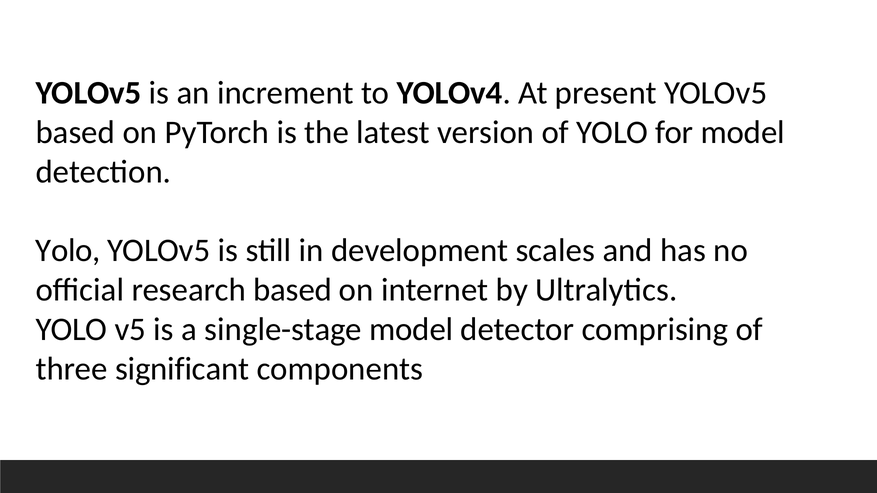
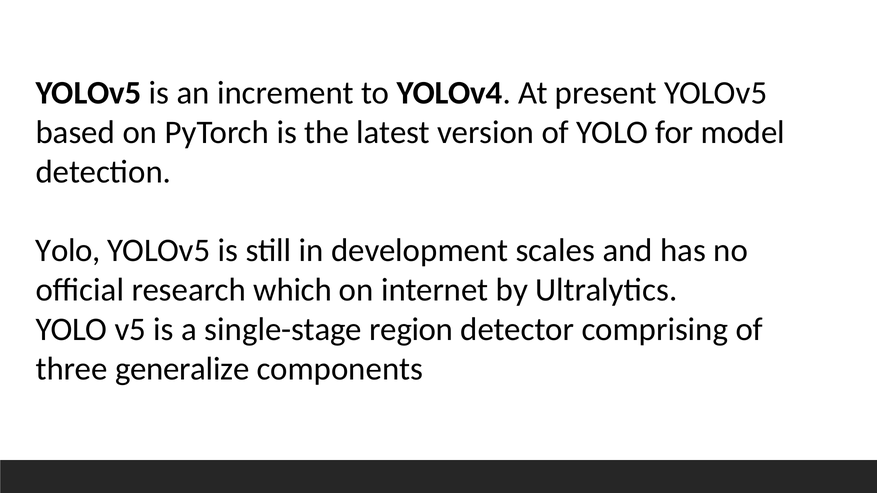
research based: based -> which (293, 290)
single-stage model: model -> region (411, 330)
significant: significant -> generalize (182, 369)
